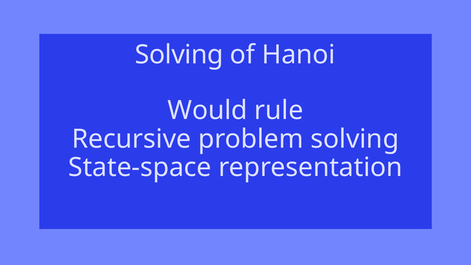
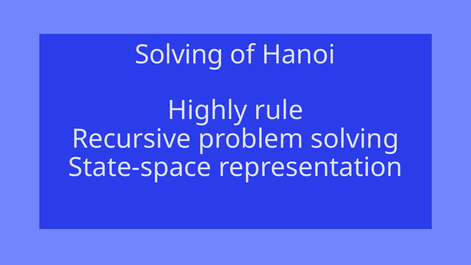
Would: Would -> Highly (207, 110)
